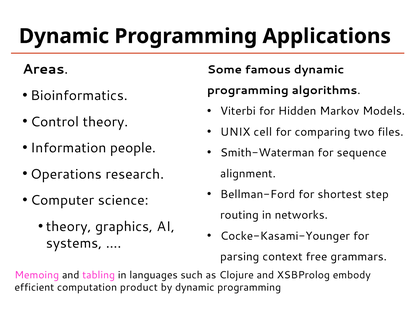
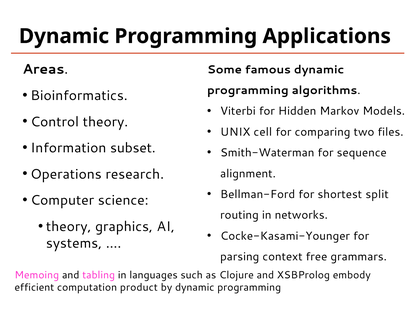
people: people -> subset (133, 148)
step: step -> split (377, 194)
